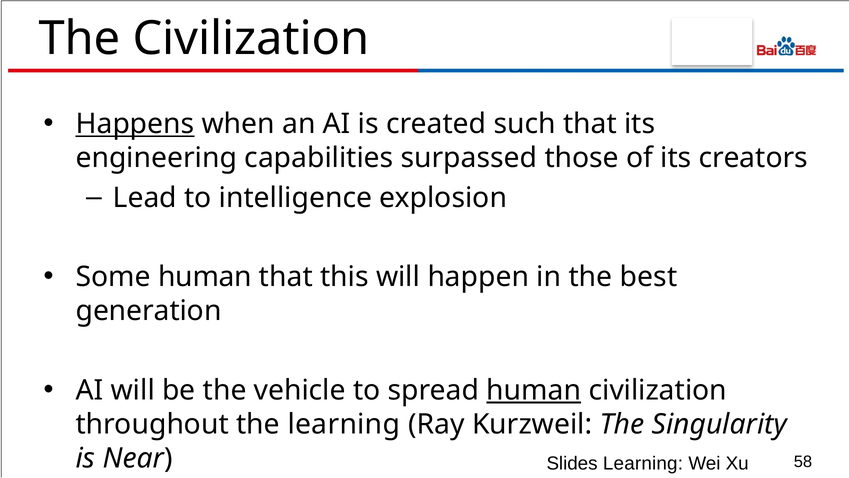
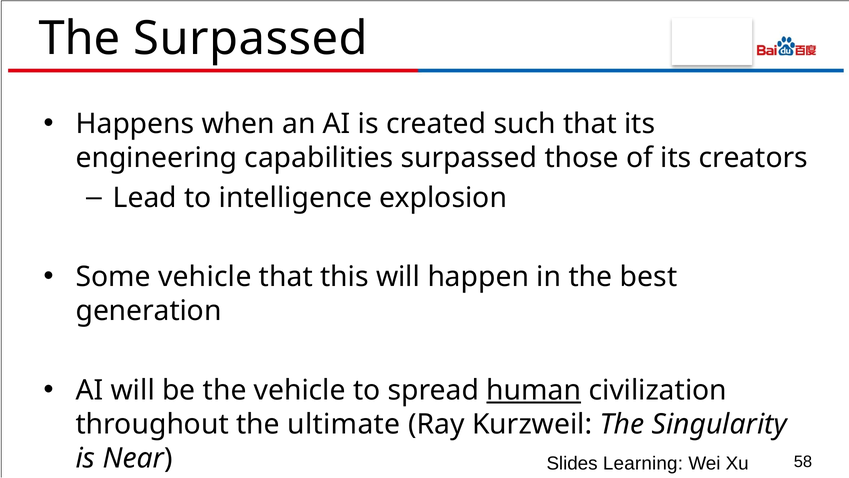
The Civilization: Civilization -> Surpassed (251, 38)
Happens underline: present -> none (135, 124)
Some human: human -> vehicle (205, 277)
the learning: learning -> ultimate (344, 424)
